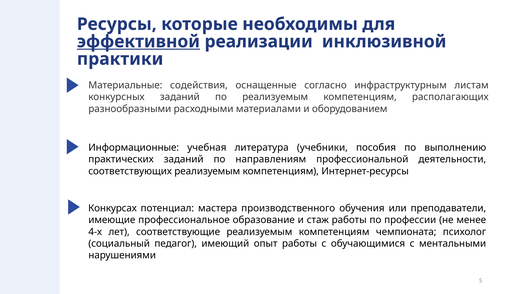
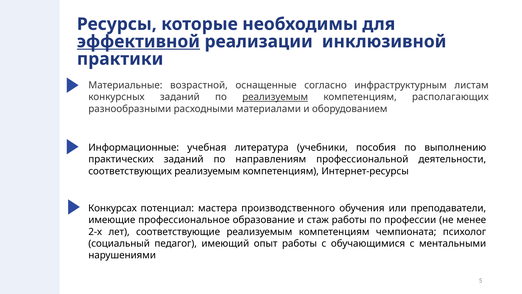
содействия: содействия -> возрастной (199, 85)
реализуемым underline: none -> present (275, 97)
4-х: 4-х -> 2-х (95, 232)
